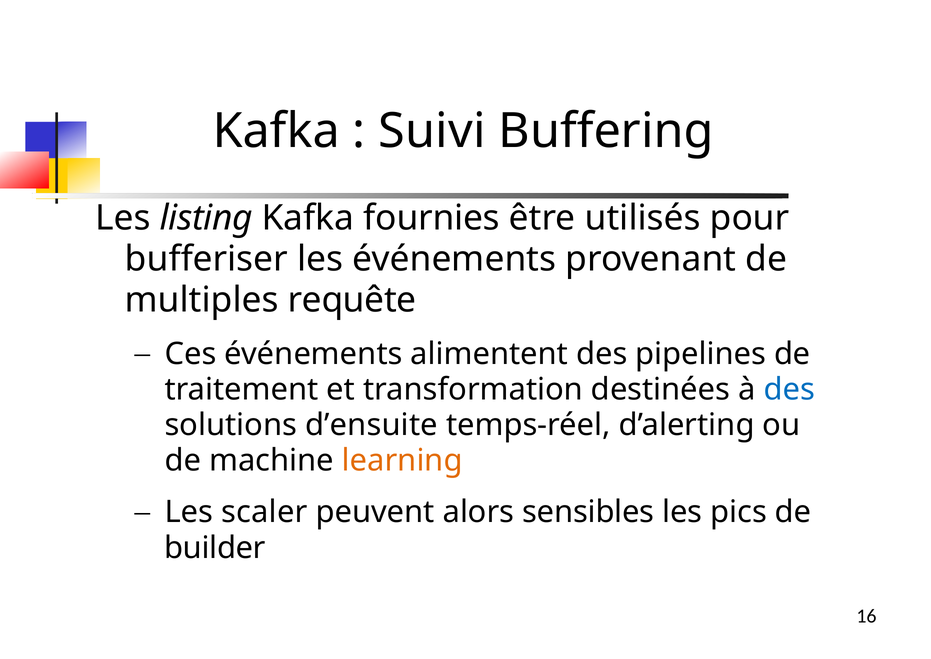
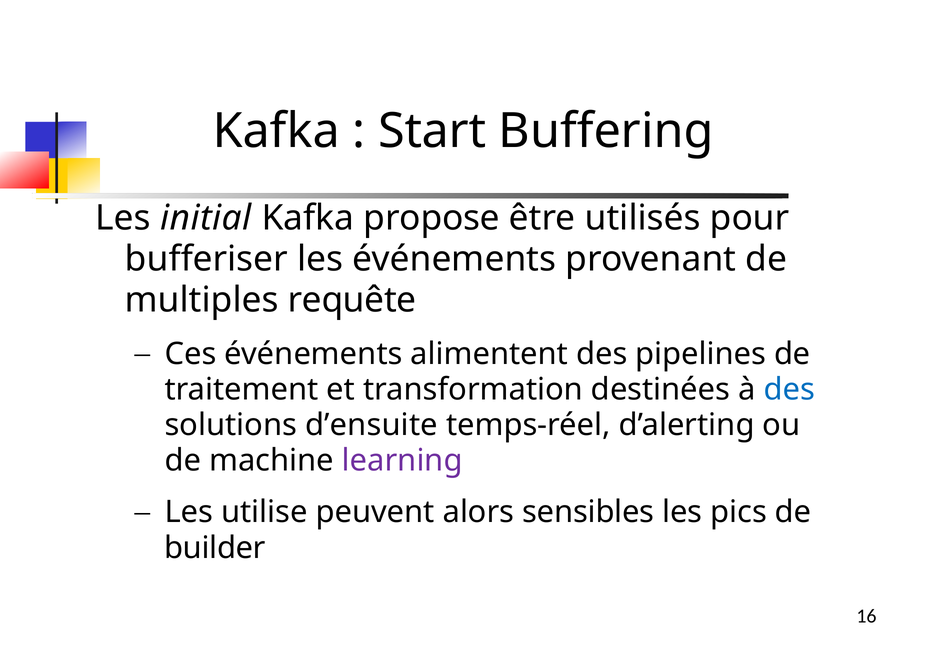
Suivi: Suivi -> Start (432, 131)
listing: listing -> initial (206, 218)
fournies: fournies -> propose (432, 218)
learning colour: orange -> purple (402, 460)
scaler: scaler -> utilise (264, 512)
